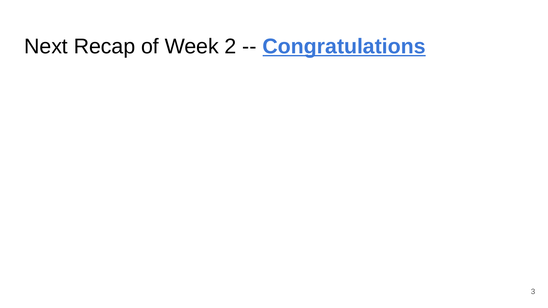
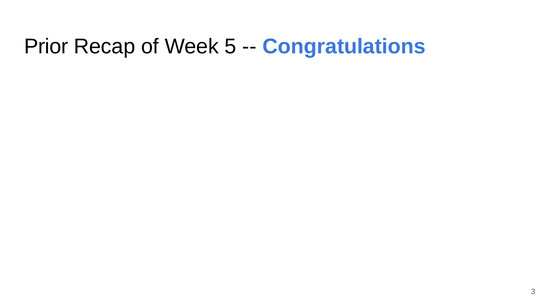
Next: Next -> Prior (46, 46)
2: 2 -> 5 (231, 46)
Congratulations underline: present -> none (344, 46)
